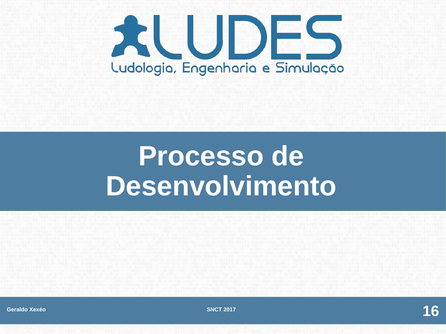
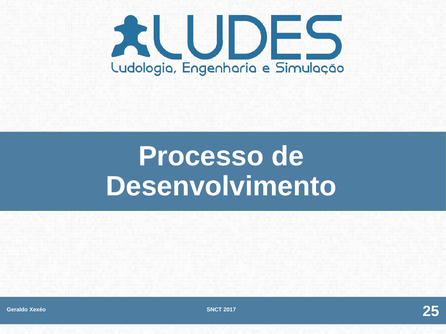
16: 16 -> 25 (431, 312)
